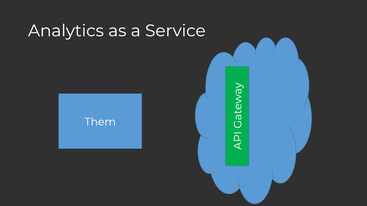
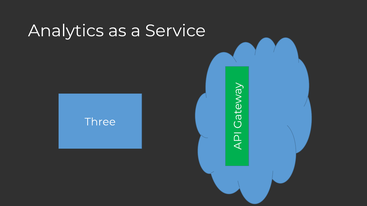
Them: Them -> Three (100, 122)
